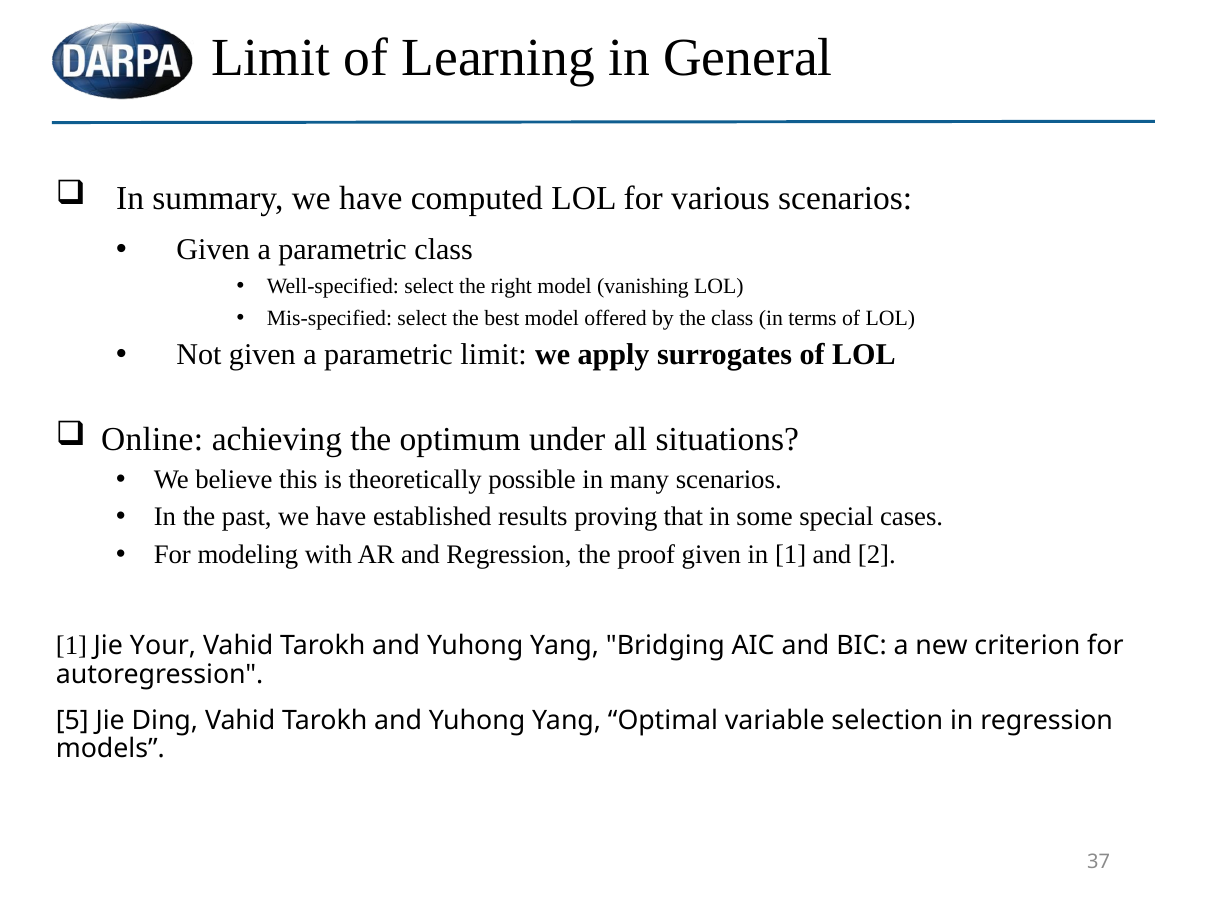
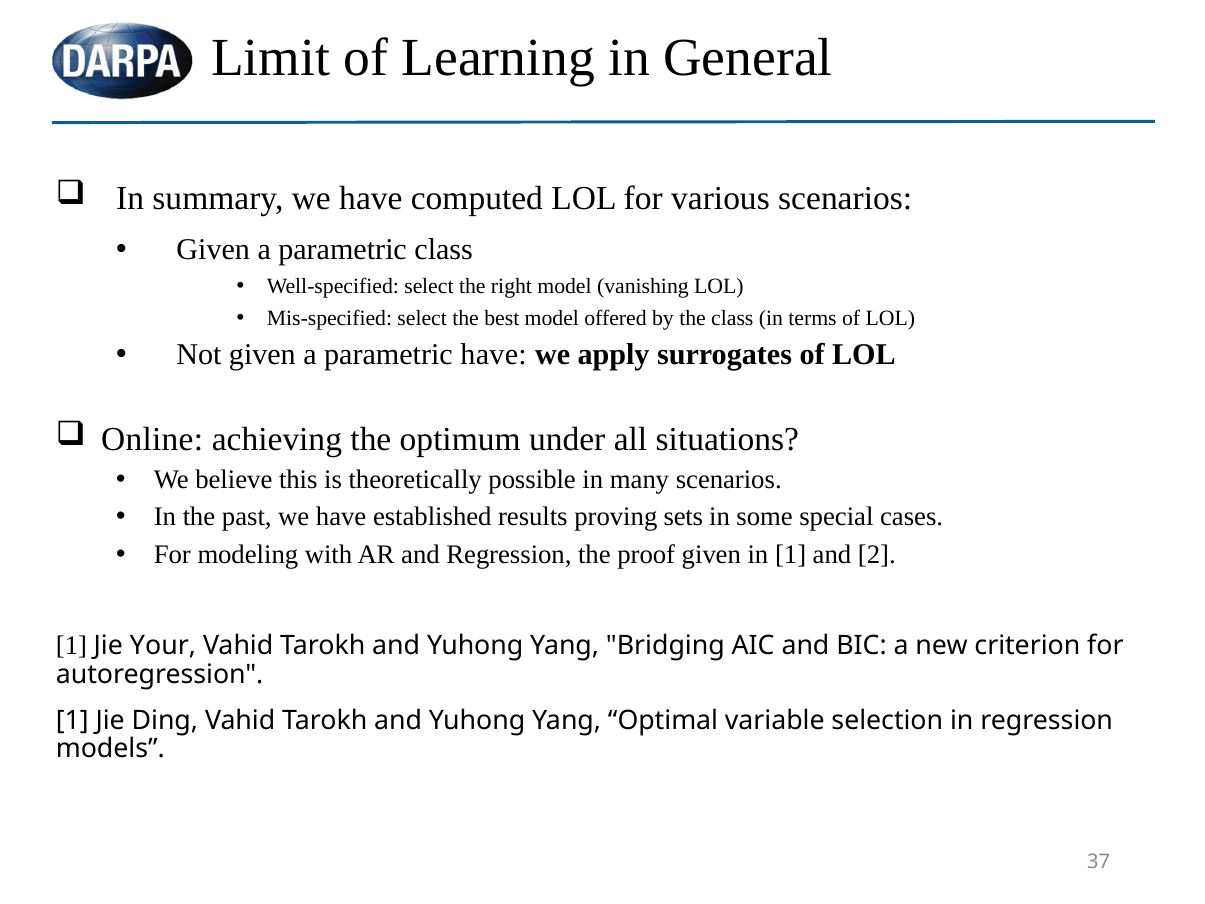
parametric limit: limit -> have (494, 354)
that: that -> sets (683, 517)
5: 5 -> 1 (72, 720)
